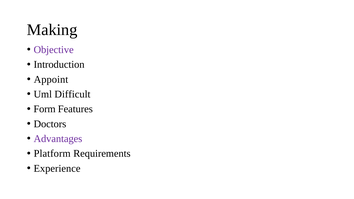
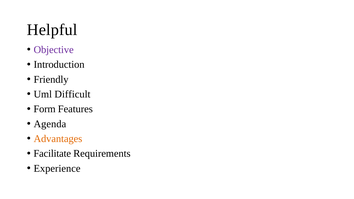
Making: Making -> Helpful (52, 30)
Appoint: Appoint -> Friendly (51, 79)
Doctors: Doctors -> Agenda (50, 124)
Advantages colour: purple -> orange (58, 139)
Platform: Platform -> Facilitate (52, 154)
